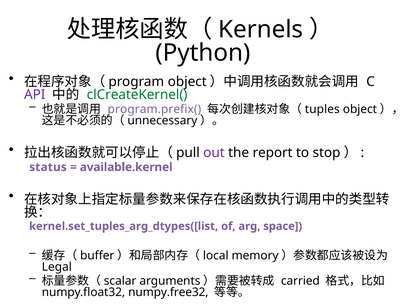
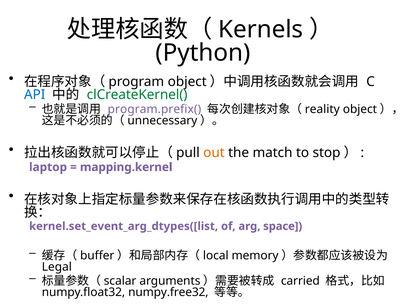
API colour: purple -> blue (35, 95)
tuples: tuples -> reality (322, 109)
out colour: purple -> orange (214, 152)
report: report -> match (273, 152)
status: status -> laptop (48, 167)
available.kernel: available.kernel -> mapping.kernel (126, 167)
kernel.set_tuples_arg_dtypes([list: kernel.set_tuples_arg_dtypes([list -> kernel.set_event_arg_dtypes([list (124, 226)
